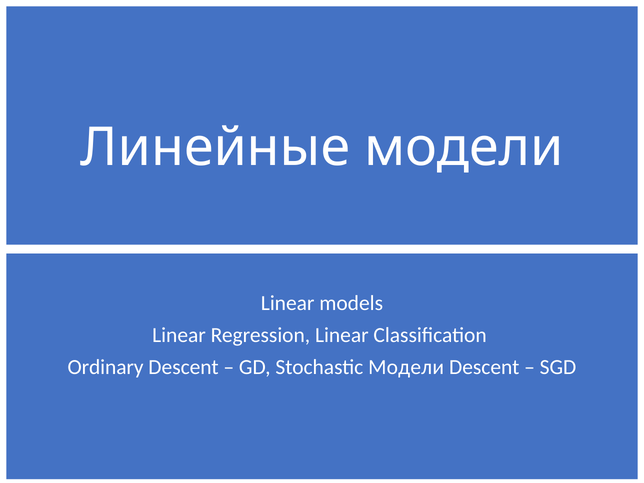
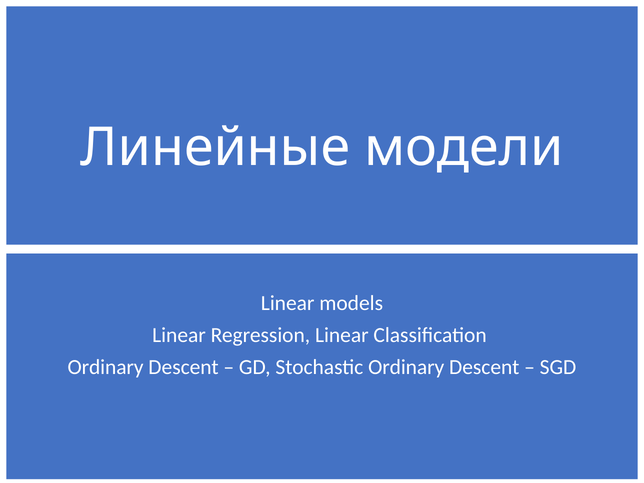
Stochastic Модели: Модели -> Ordinary (406, 367)
